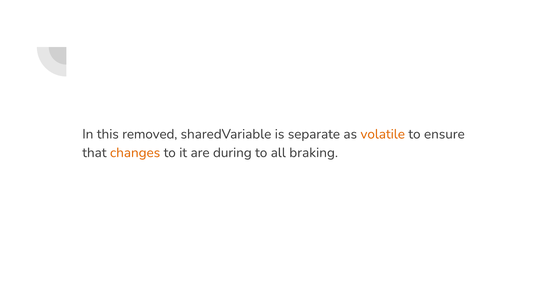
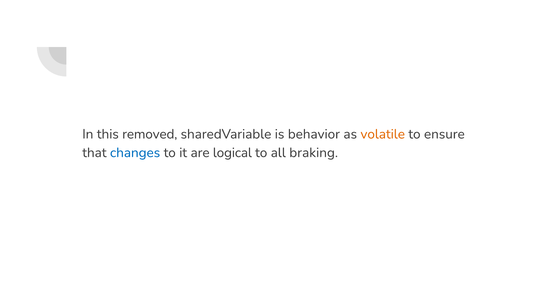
separate: separate -> behavior (314, 134)
changes colour: orange -> blue (135, 153)
during: during -> logical (232, 153)
